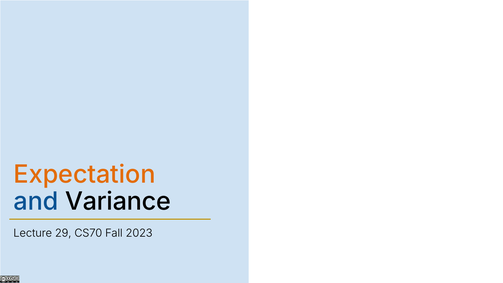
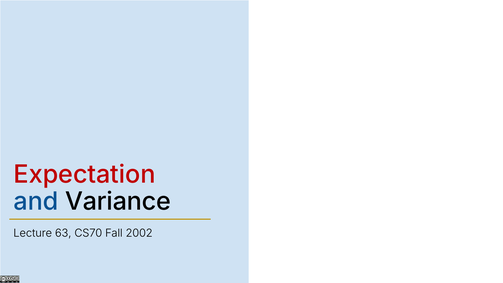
Expectation colour: orange -> red (85, 174)
29: 29 -> 63 (63, 233)
2023: 2023 -> 2002 (139, 233)
